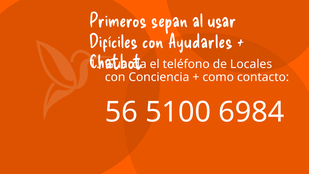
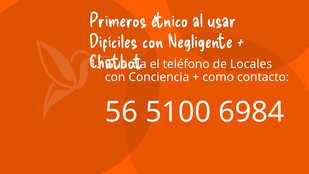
sepan: sepan -> étnico (170, 21)
Ayudarles: Ayudarles -> Negligente (200, 42)
